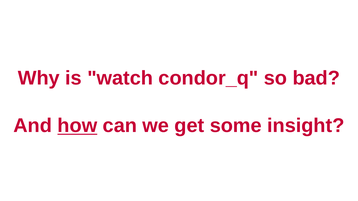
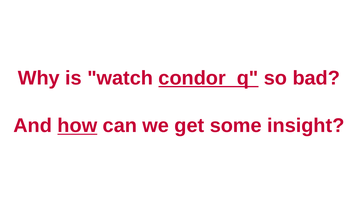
condor_q underline: none -> present (208, 78)
